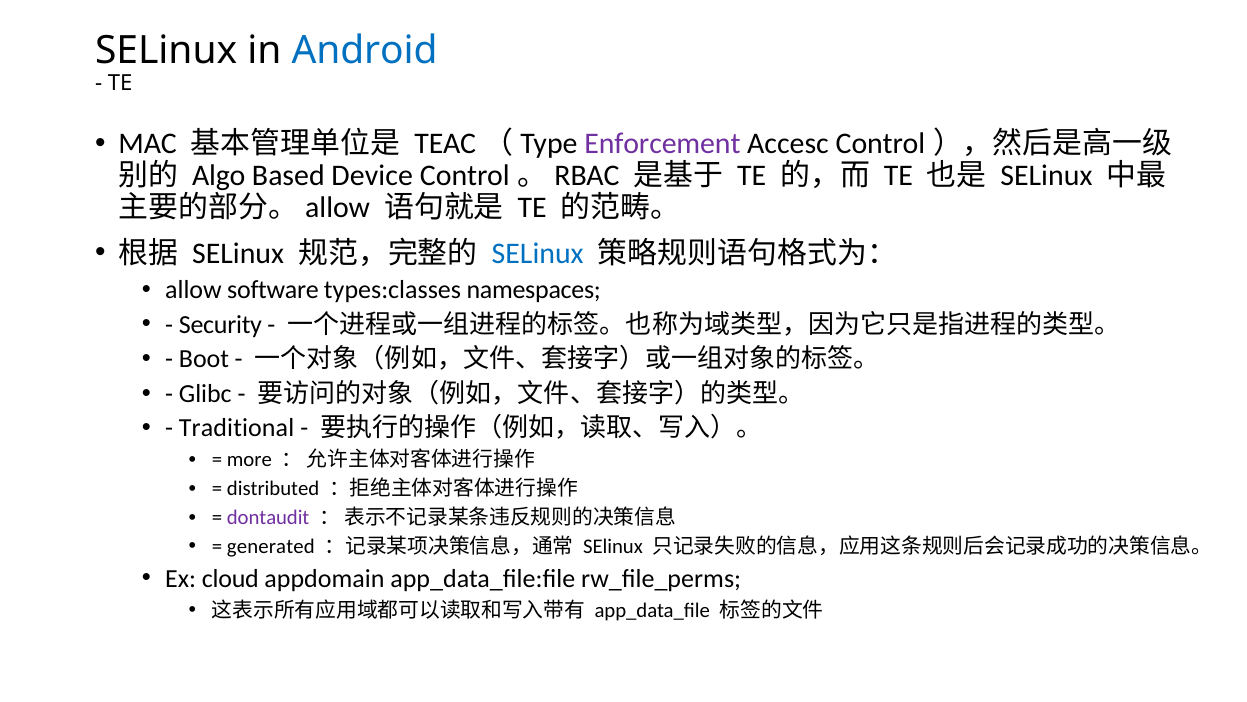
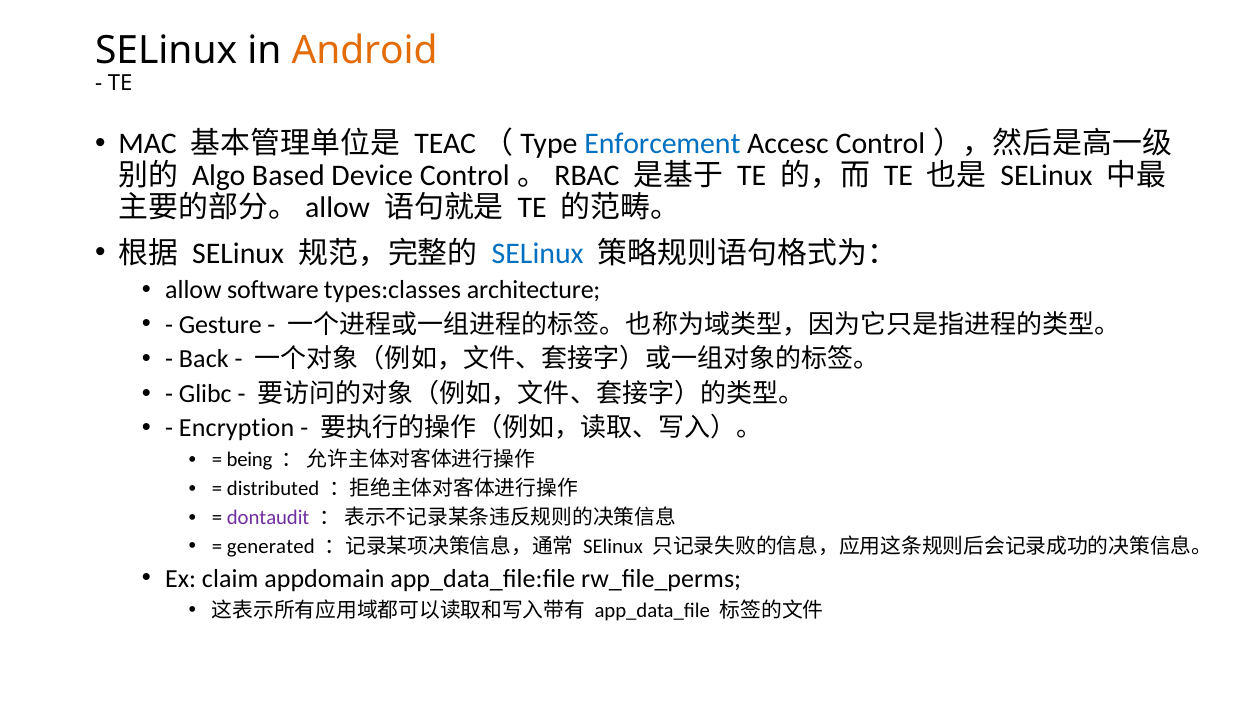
Android colour: blue -> orange (365, 50)
Enforcement colour: purple -> blue (662, 143)
namespaces: namespaces -> architecture (534, 290)
Security: Security -> Gesture (220, 324)
Boot: Boot -> Back (204, 359)
Traditional: Traditional -> Encryption (237, 428)
more: more -> being (250, 460)
cloud: cloud -> claim (230, 578)
